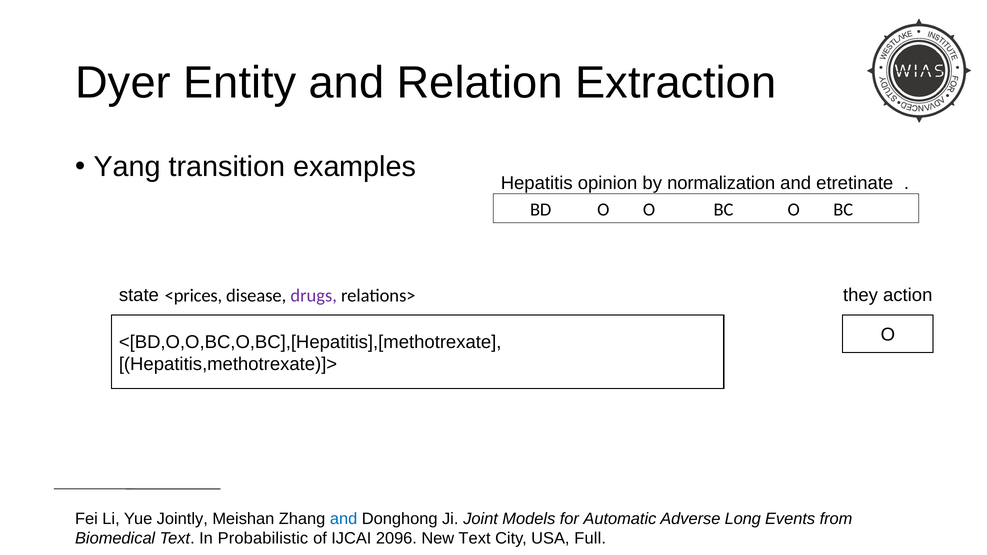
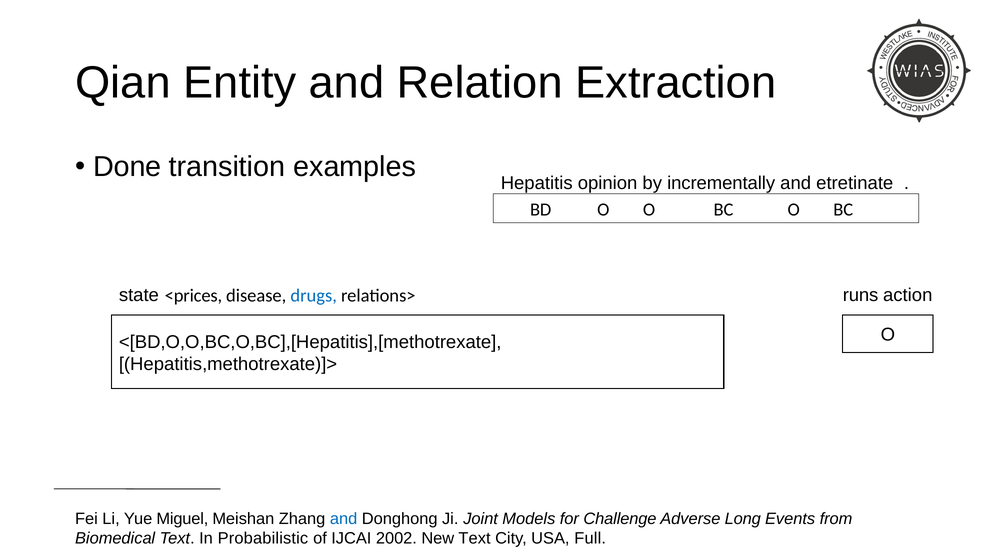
Dyer: Dyer -> Qian (123, 83)
Yang: Yang -> Done (127, 167)
normalization: normalization -> incrementally (721, 183)
they: they -> runs (861, 295)
drugs colour: purple -> blue (314, 296)
Jointly: Jointly -> Miguel (182, 519)
Automatic: Automatic -> Challenge (620, 519)
2096: 2096 -> 2002 (396, 539)
